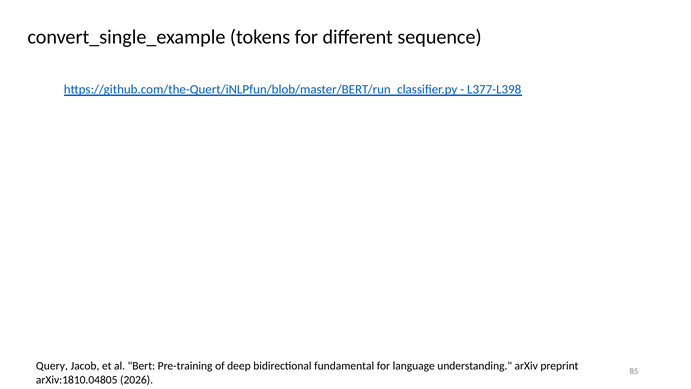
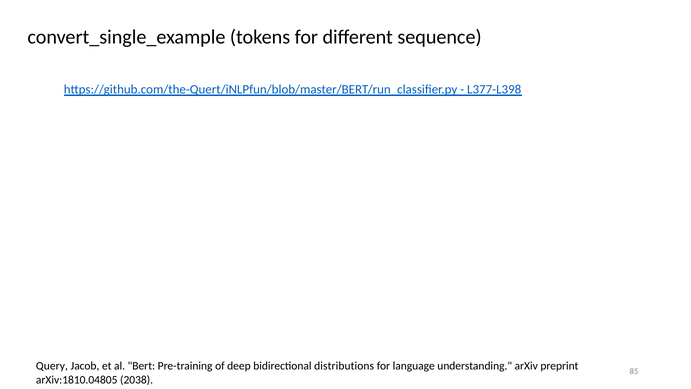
fundamental: fundamental -> distributions (344, 366)
2026: 2026 -> 2038 (137, 380)
